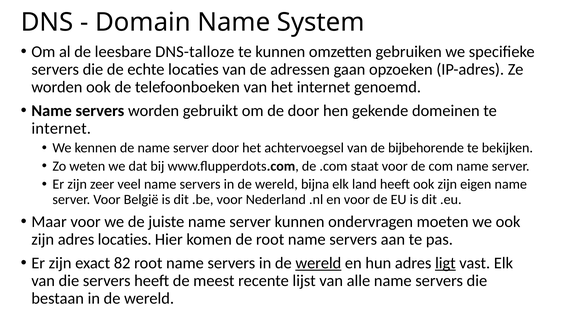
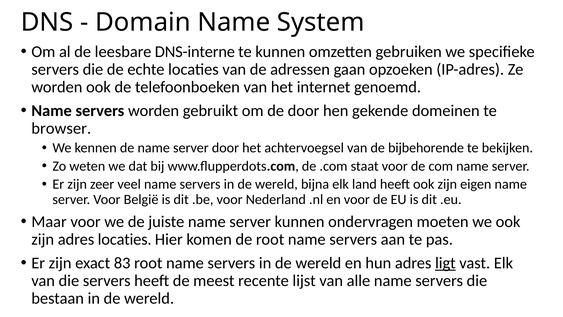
DNS-talloze: DNS-talloze -> DNS-interne (195, 52)
internet: internet -> browser (61, 128)
82: 82 -> 83 (122, 263)
wereld underline: present -> none (318, 263)
